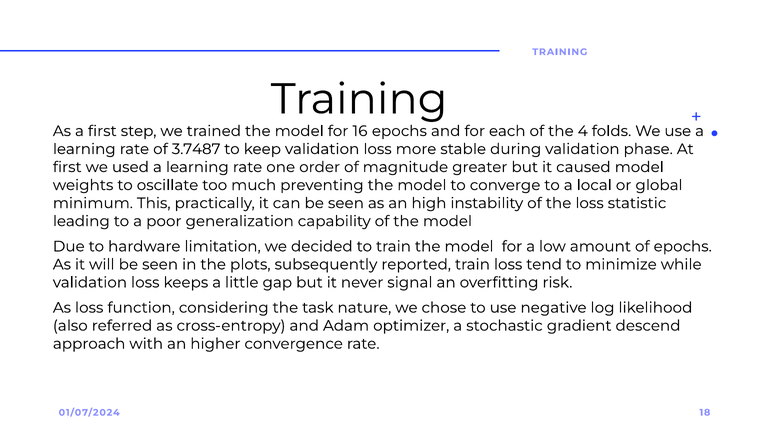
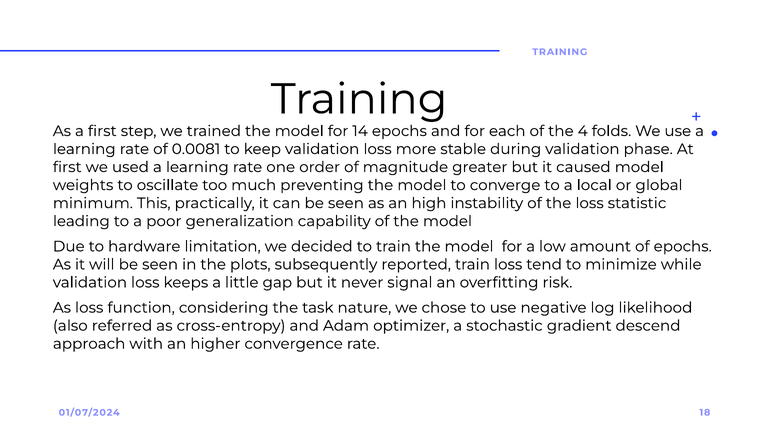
16: 16 -> 14 (360, 131)
3.7487: 3.7487 -> 0.0081 (196, 149)
